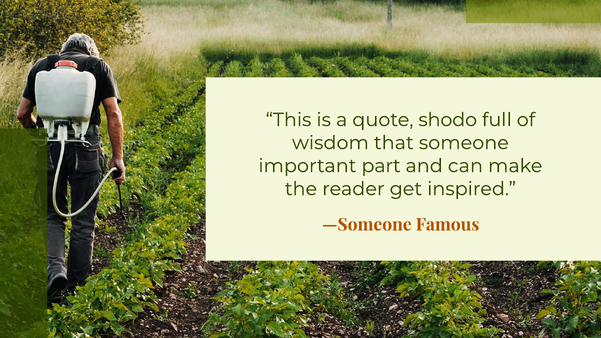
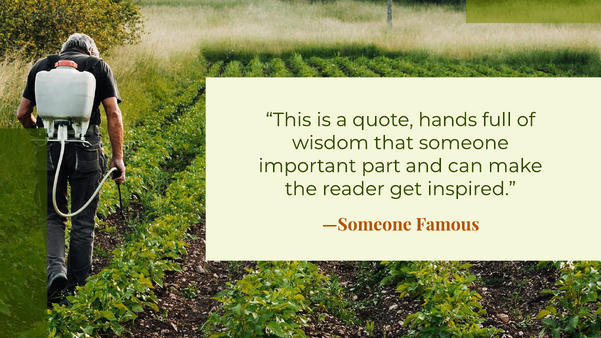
shodo: shodo -> hands (448, 120)
